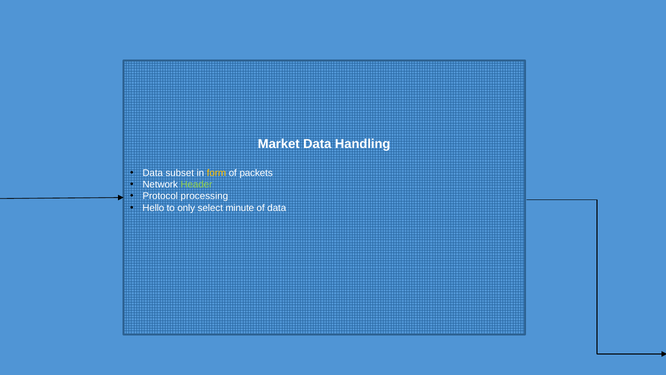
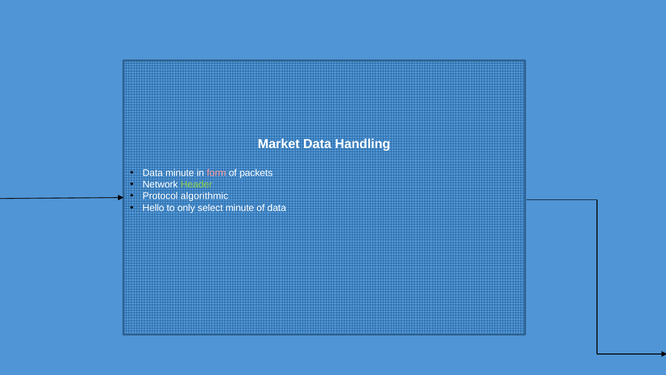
Data subset: subset -> minute (180, 173)
form colour: yellow -> pink (216, 173)
processing: processing -> algorithmic (204, 196)
